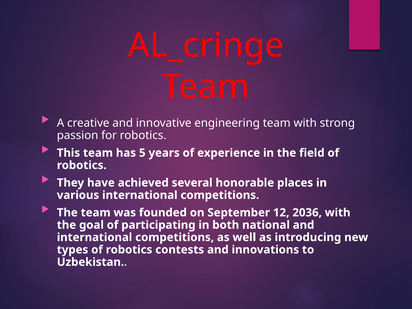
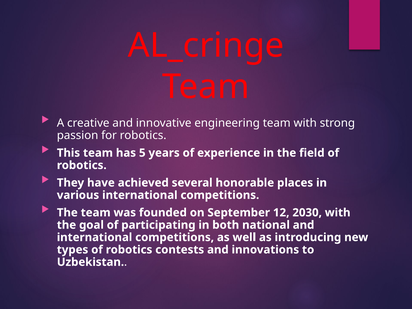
2036: 2036 -> 2030 (307, 213)
